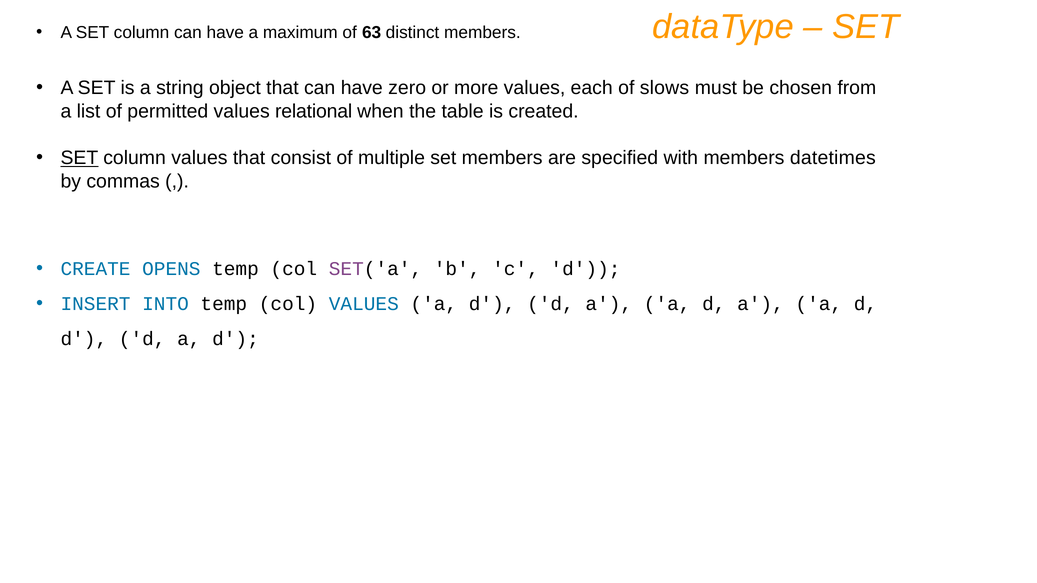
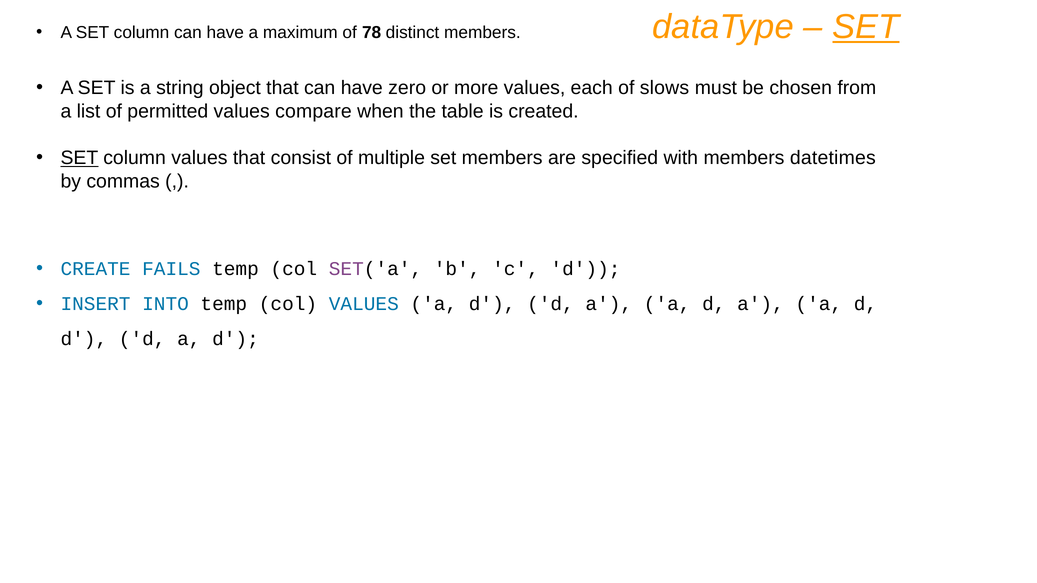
SET underline: none -> present (866, 27)
63: 63 -> 78 (372, 33)
relational: relational -> compare (313, 111)
OPENS: OPENS -> FAILS (171, 269)
